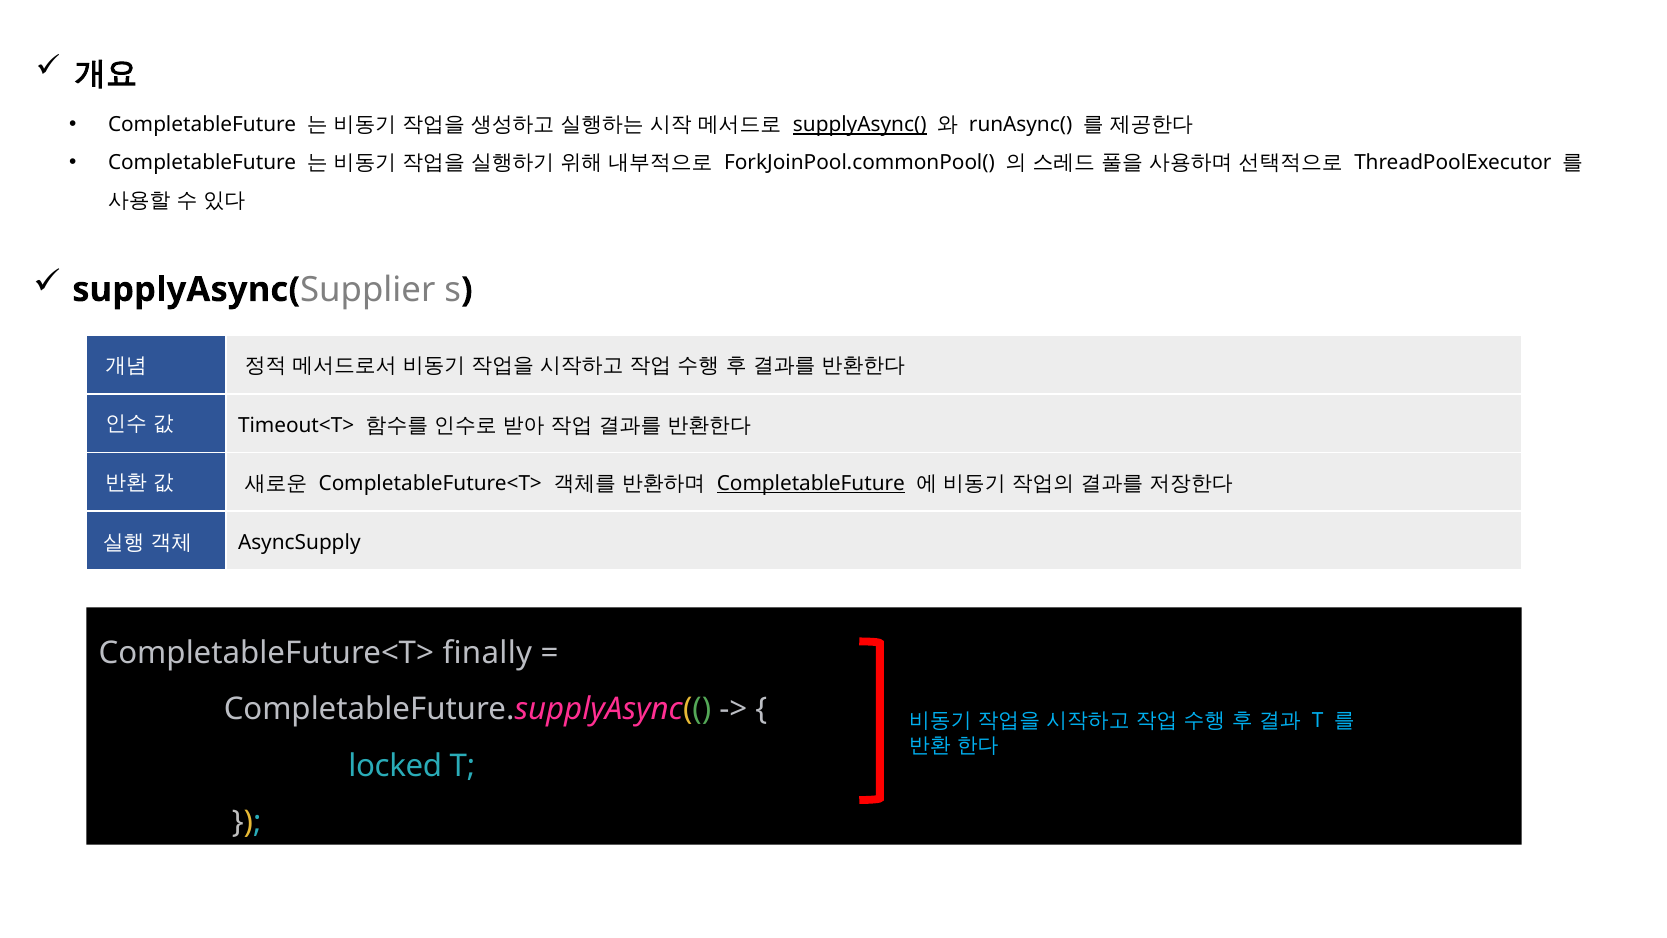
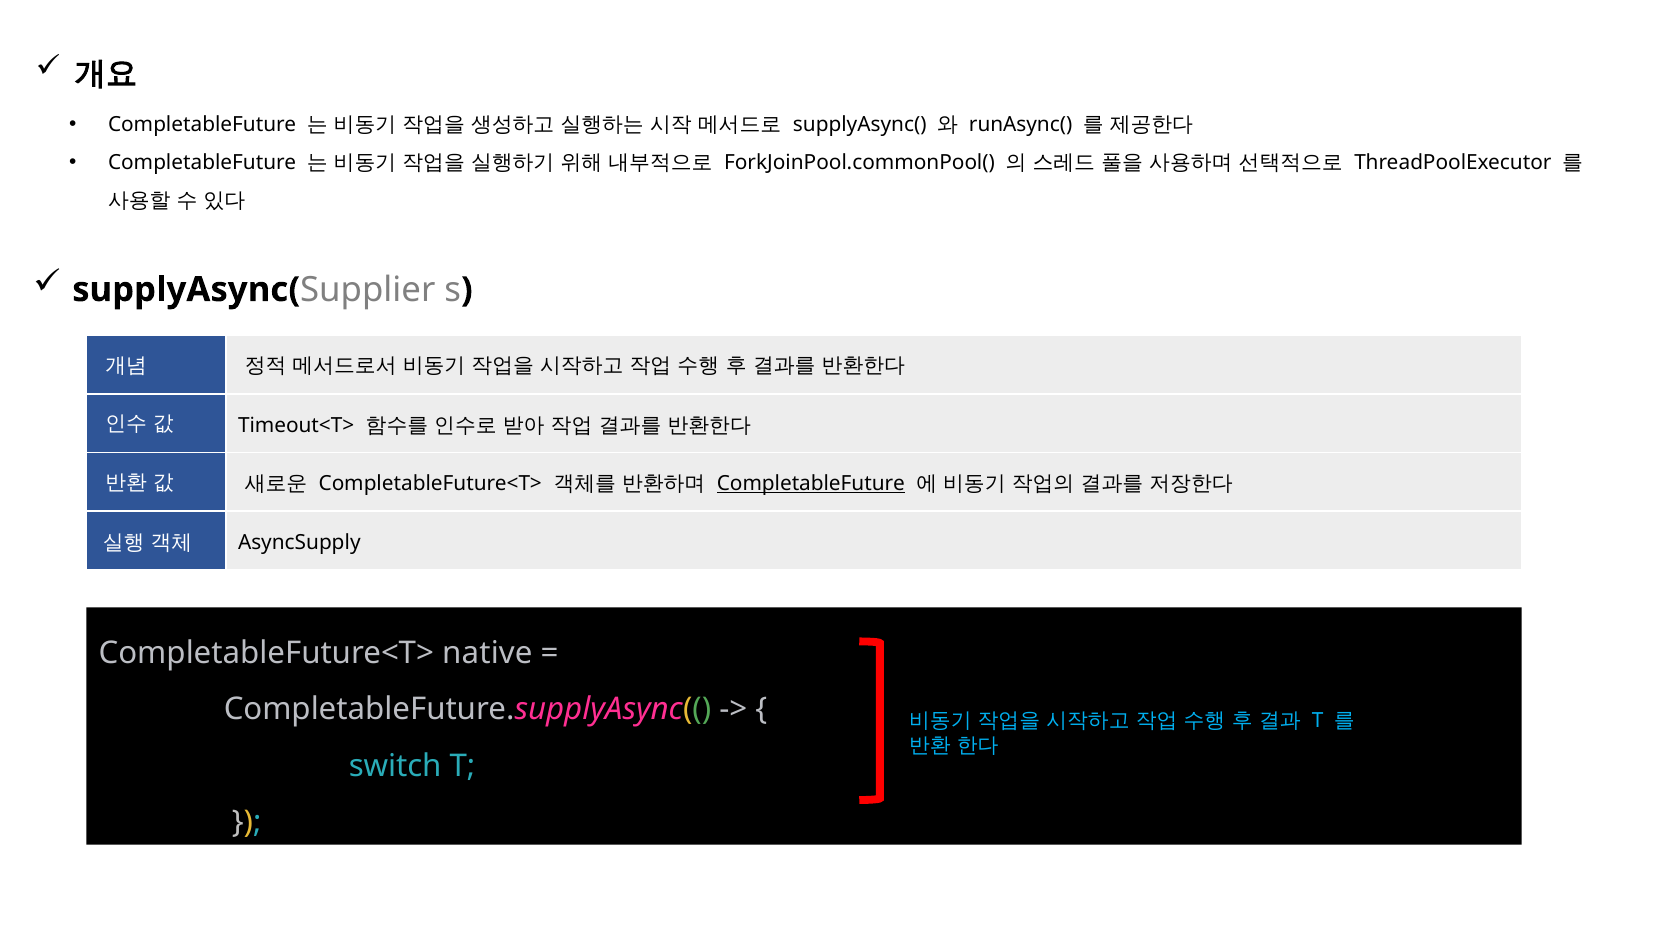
supplyAsync( underline: present -> none (860, 125)
finally: finally -> native (487, 653)
locked: locked -> switch (395, 765)
